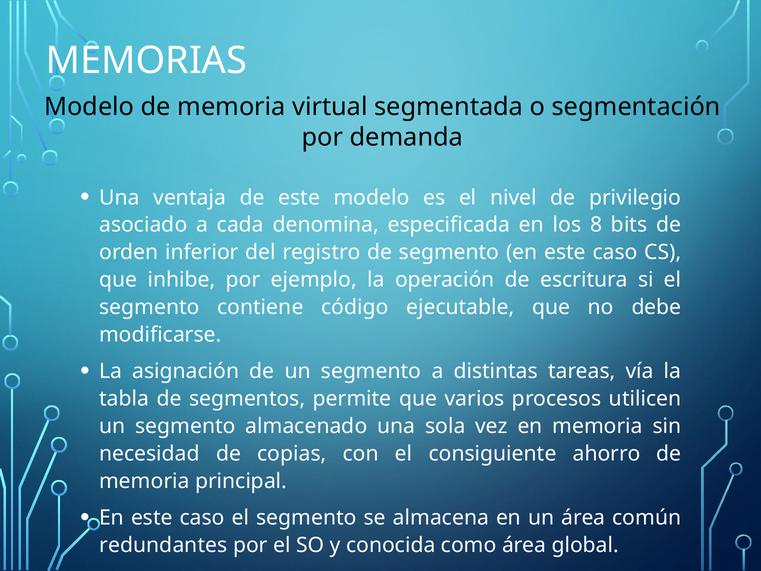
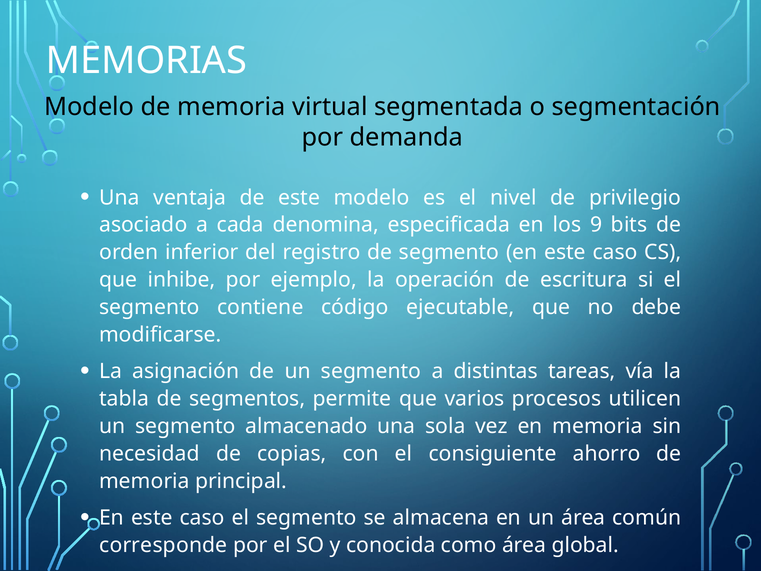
8: 8 -> 9 (596, 225)
redundantes: redundantes -> corresponde (163, 545)
